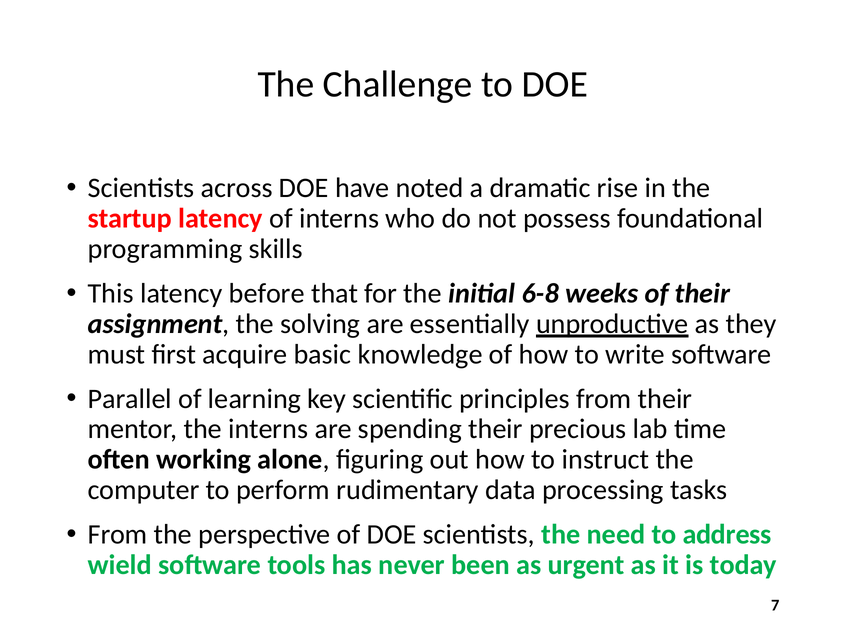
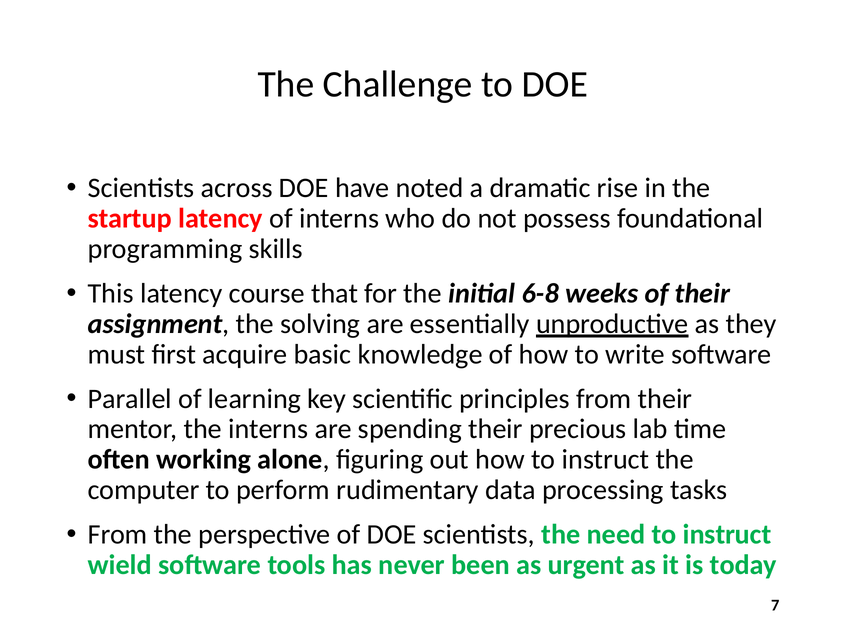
before: before -> course (267, 294)
need to address: address -> instruct (727, 535)
